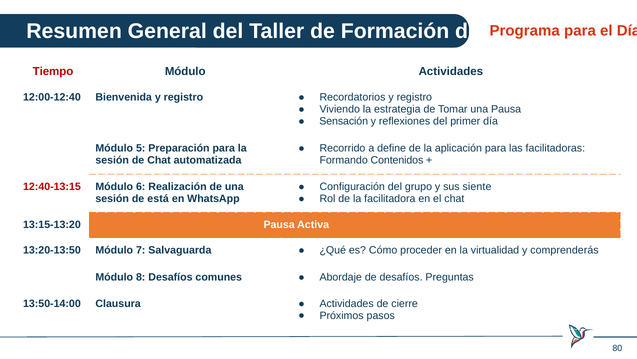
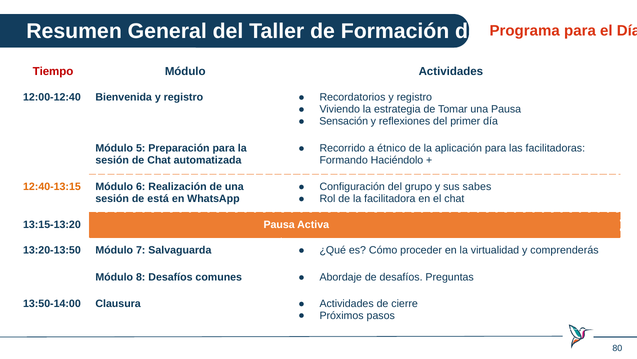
define: define -> étnico (392, 148)
Contenidos: Contenidos -> Haciéndolo (397, 160)
12:40-13:15 colour: red -> orange (52, 186)
siente: siente -> sabes (477, 186)
